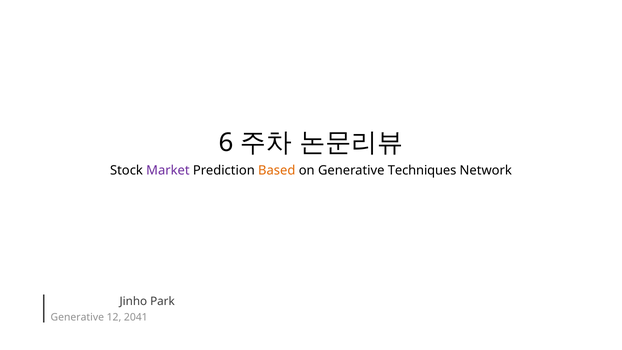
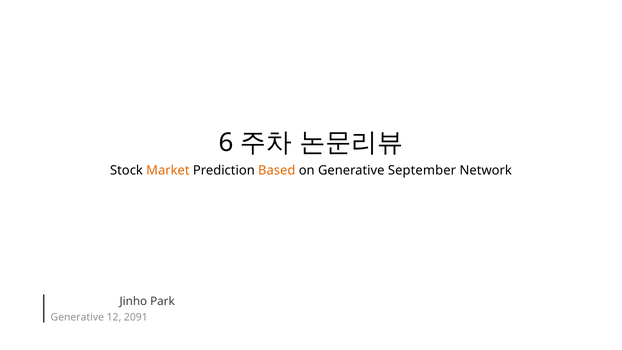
Market colour: purple -> orange (168, 171)
Techniques: Techniques -> September (422, 171)
2041: 2041 -> 2091 (136, 317)
